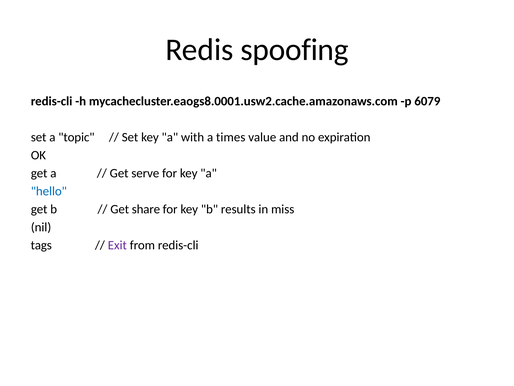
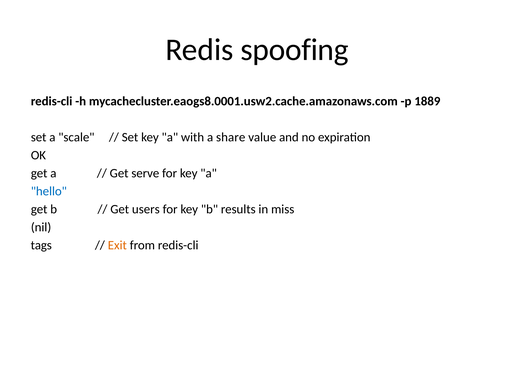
6079: 6079 -> 1889 (427, 101)
topic: topic -> scale (76, 137)
times: times -> share (231, 137)
share: share -> users (146, 209)
Exit colour: purple -> orange (117, 245)
